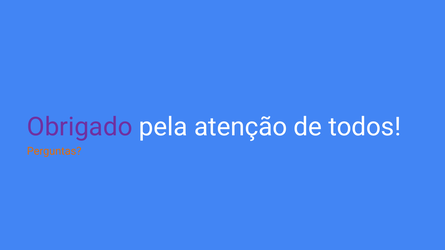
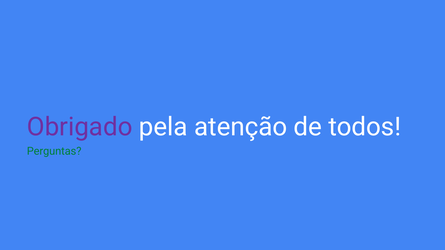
Perguntas colour: orange -> green (54, 151)
